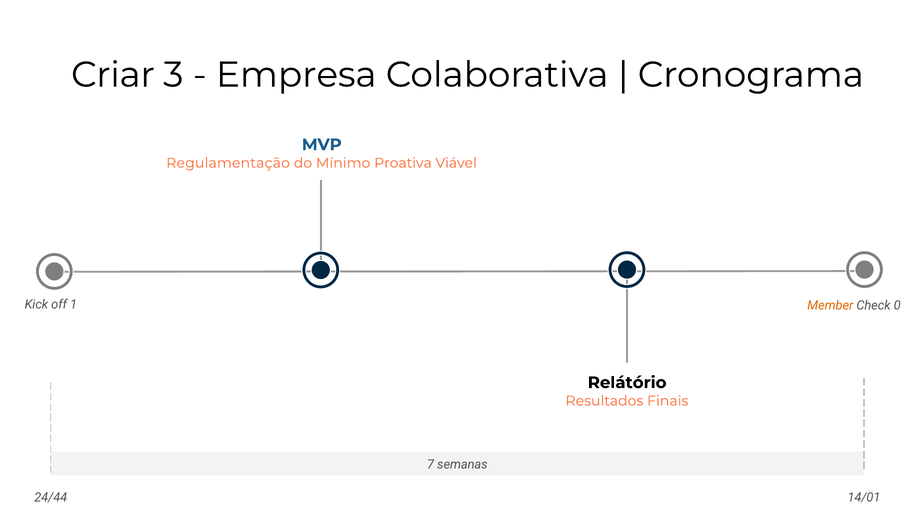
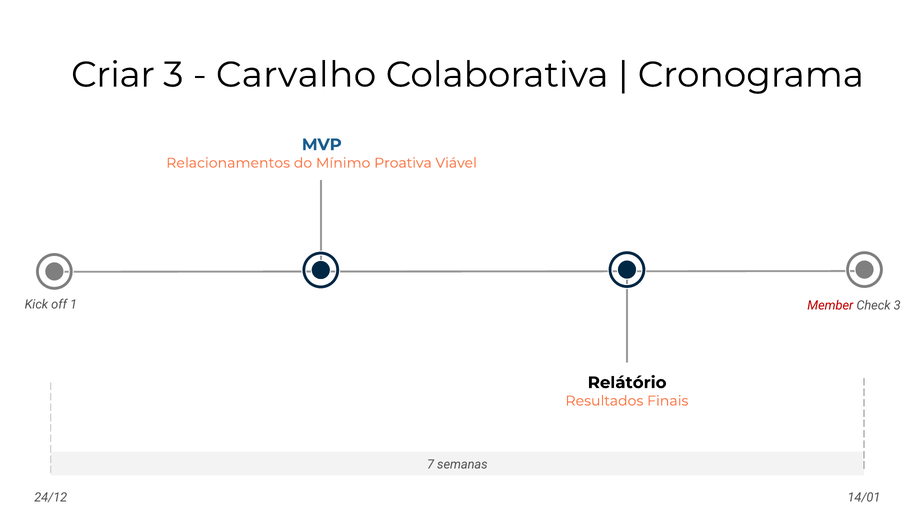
Empresa: Empresa -> Carvalho (296, 75)
Regulamentação: Regulamentação -> Relacionamentos (228, 163)
Member colour: orange -> red (830, 306)
Check 0: 0 -> 3 (897, 306)
24/44: 24/44 -> 24/12 (51, 498)
